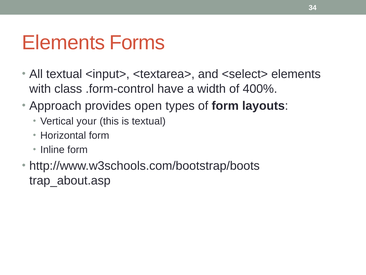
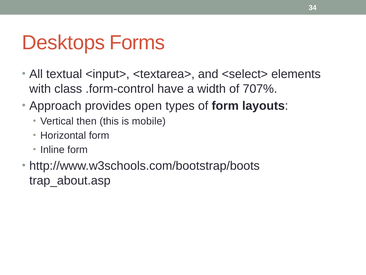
Elements: Elements -> Desktops (63, 43)
400%: 400% -> 707% (260, 89)
your: your -> then (87, 121)
is textual: textual -> mobile (149, 121)
